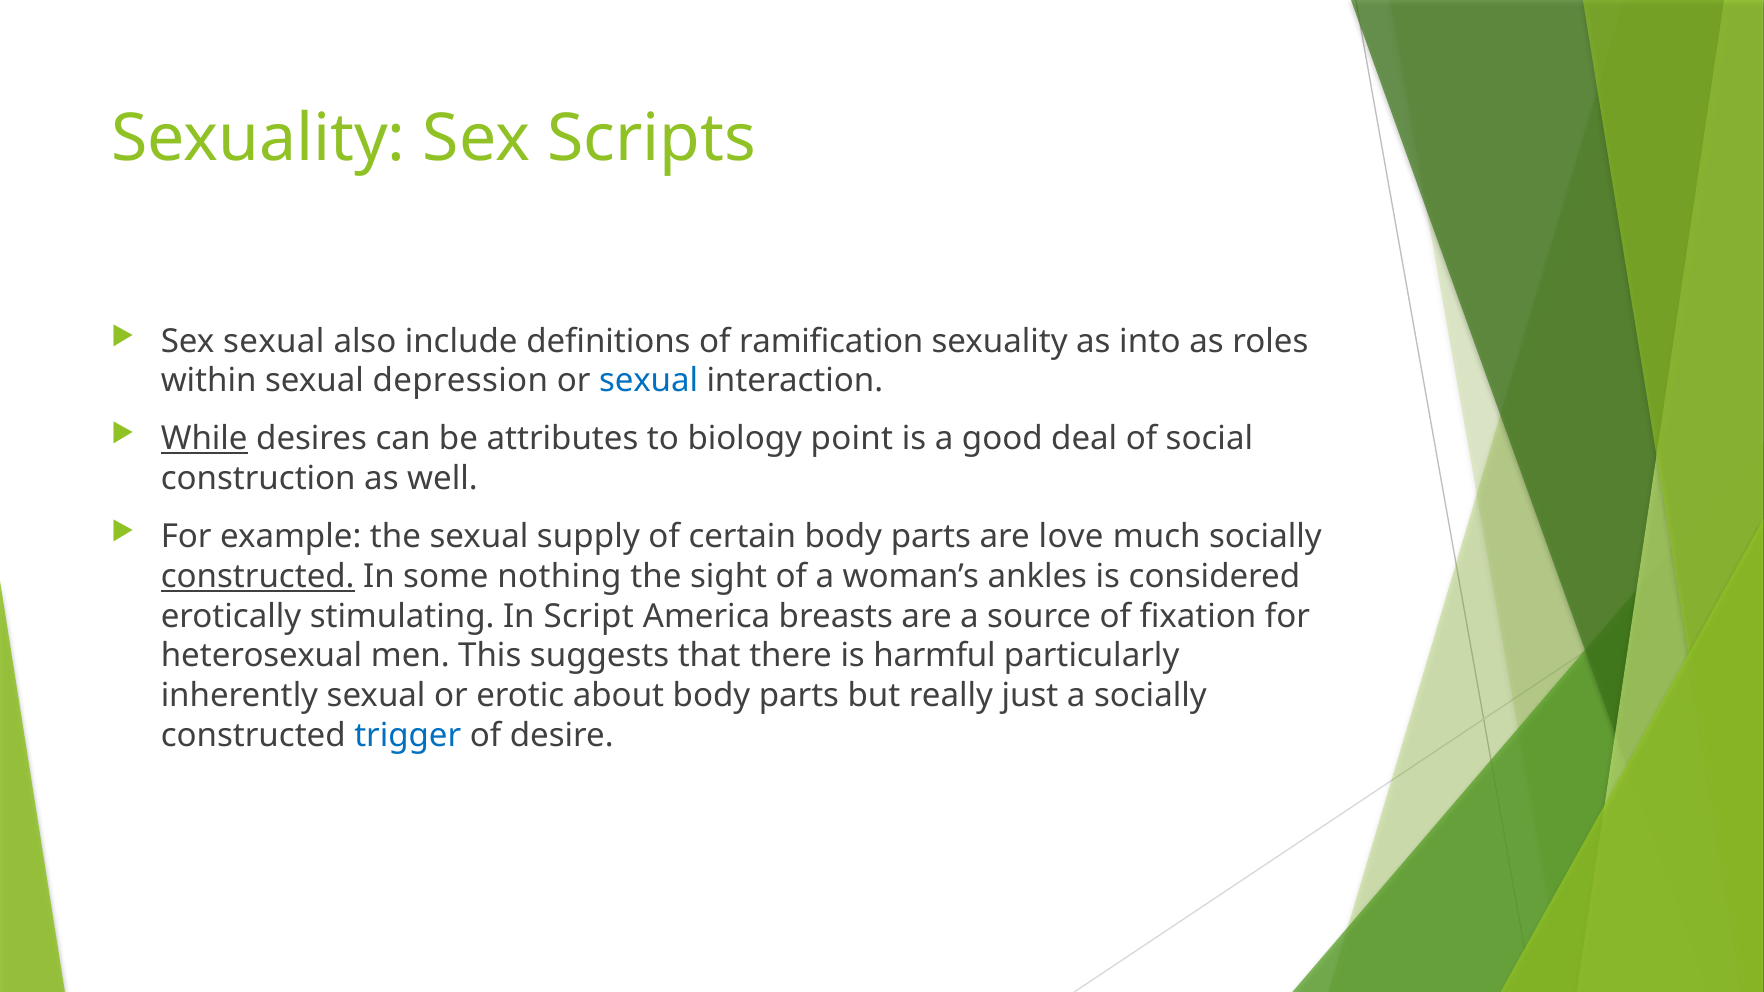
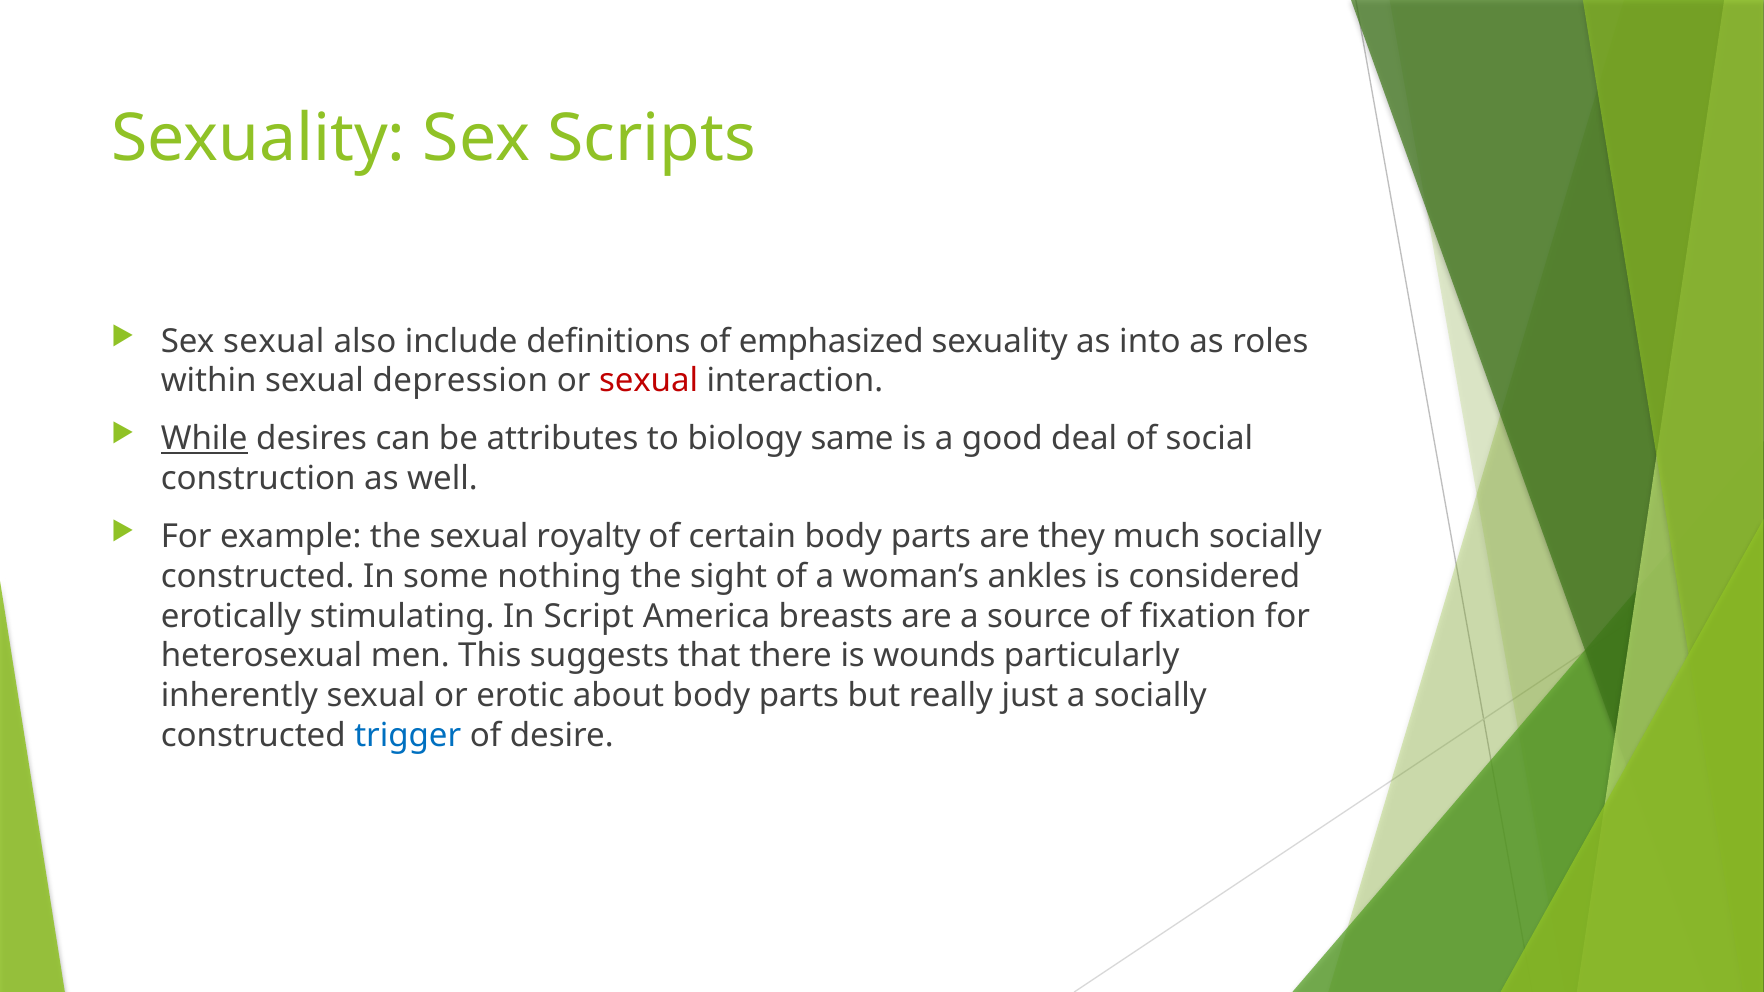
ramification: ramification -> emphasized (831, 341)
sexual colour: blue -> red (649, 381)
point: point -> same (852, 439)
supply: supply -> royalty (589, 537)
love: love -> they (1071, 537)
constructed underline: present -> none (258, 577)
harmful: harmful -> wounds (934, 656)
